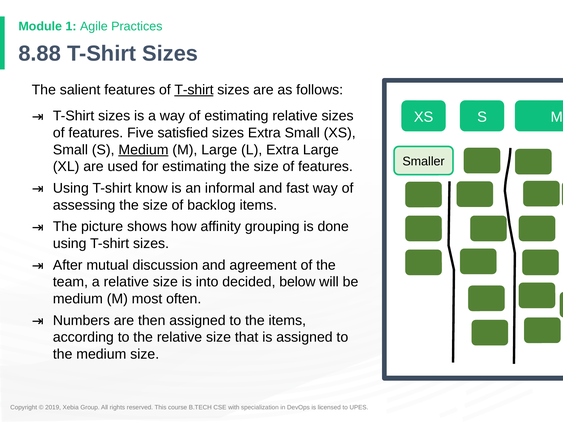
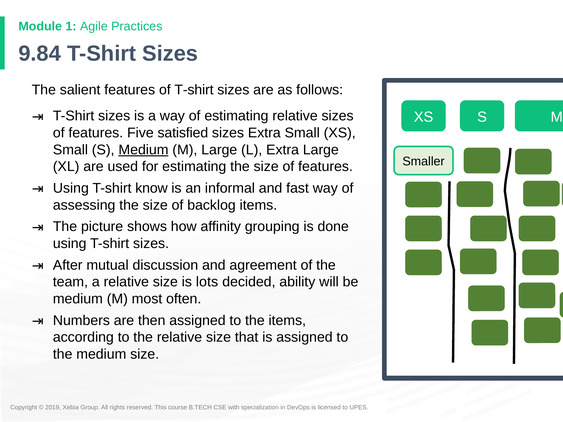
8.88: 8.88 -> 9.84 (40, 54)
T-shirt underline: present -> none (194, 90)
into: into -> lots (207, 282)
below: below -> ability (297, 282)
